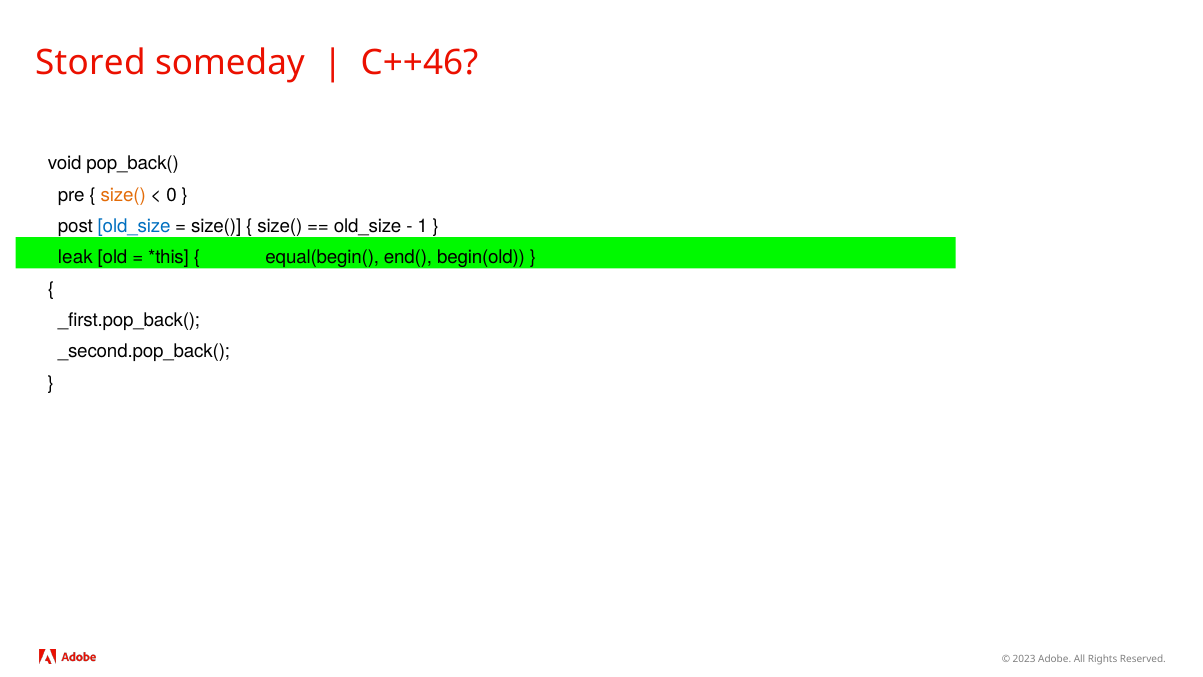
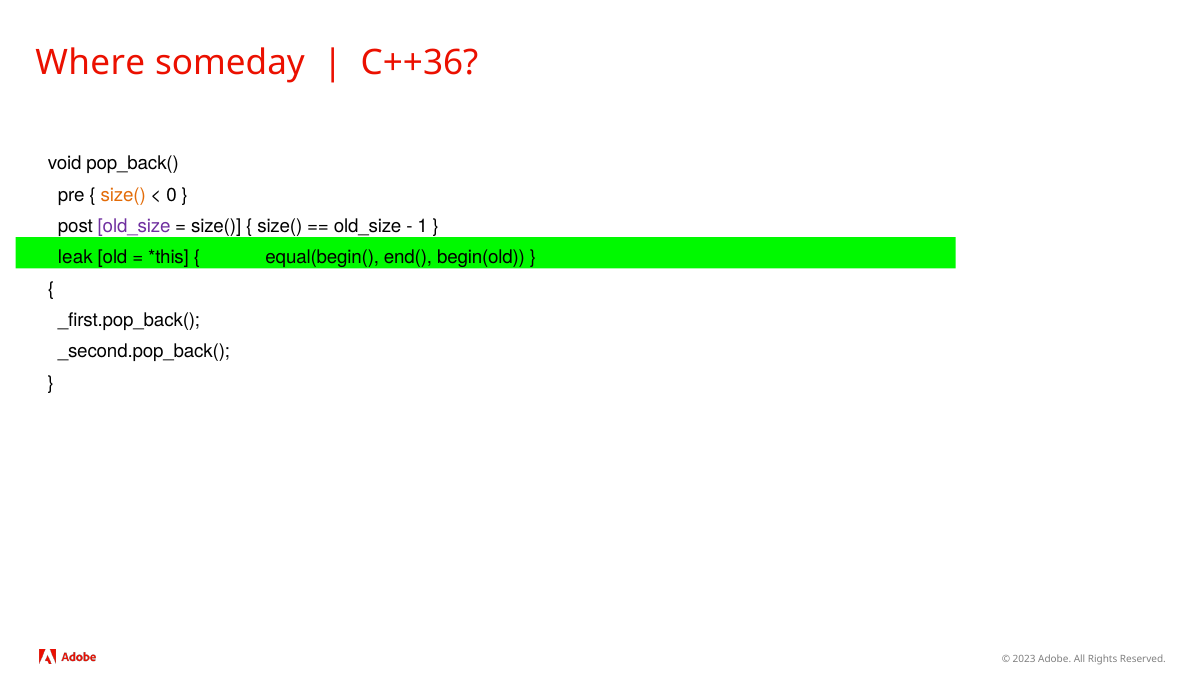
Stored: Stored -> Where (90, 62)
C++46: C++46 -> C++36 (420, 62)
old_size colour: blue -> purple (134, 226)
